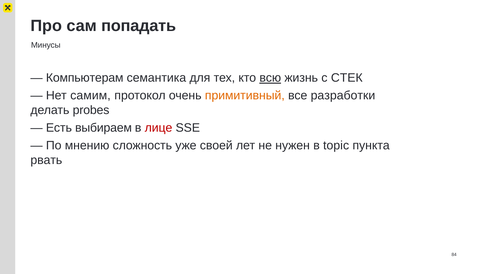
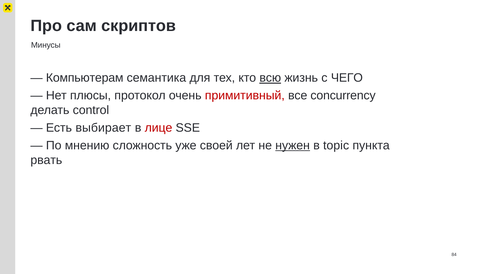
попадать: попадать -> скриптов (139, 26)
СТЕК: СТЕК -> ЧЕГО (347, 78)
самим: самим -> плюсы (91, 96)
примитивный colour: orange -> red (245, 96)
разработки: разработки -> concurrency (343, 96)
probes: probes -> control (91, 110)
выбираем: выбираем -> выбирает (103, 128)
нужен underline: none -> present (293, 145)
